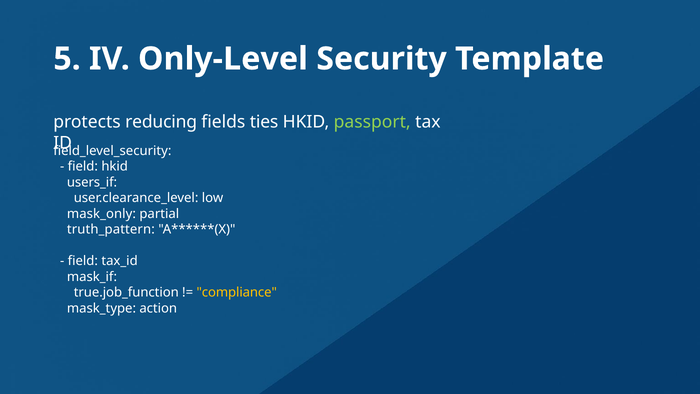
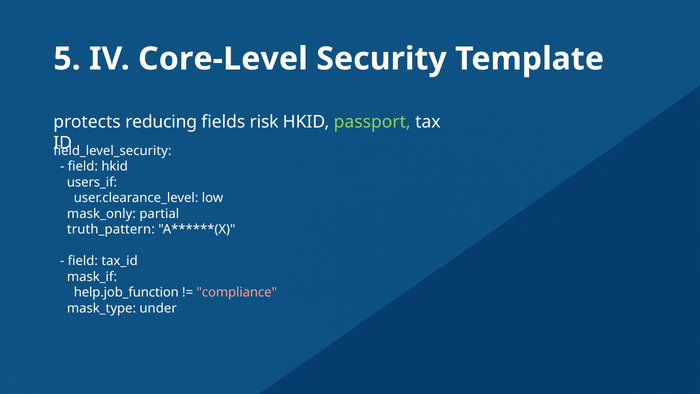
Only-Level: Only-Level -> Core-Level (223, 59)
ties: ties -> risk (264, 122)
true.job_function: true.job_function -> help.job_function (126, 292)
compliance colour: yellow -> pink (237, 292)
action: action -> under (158, 308)
